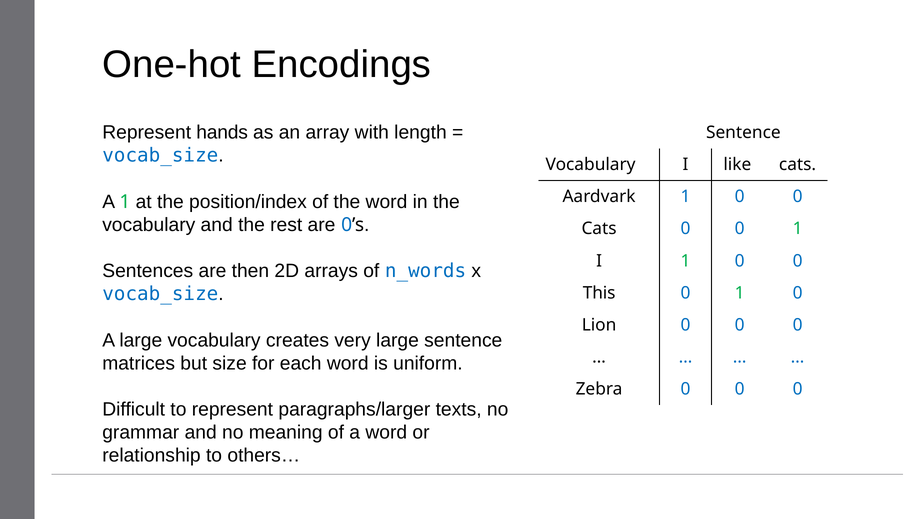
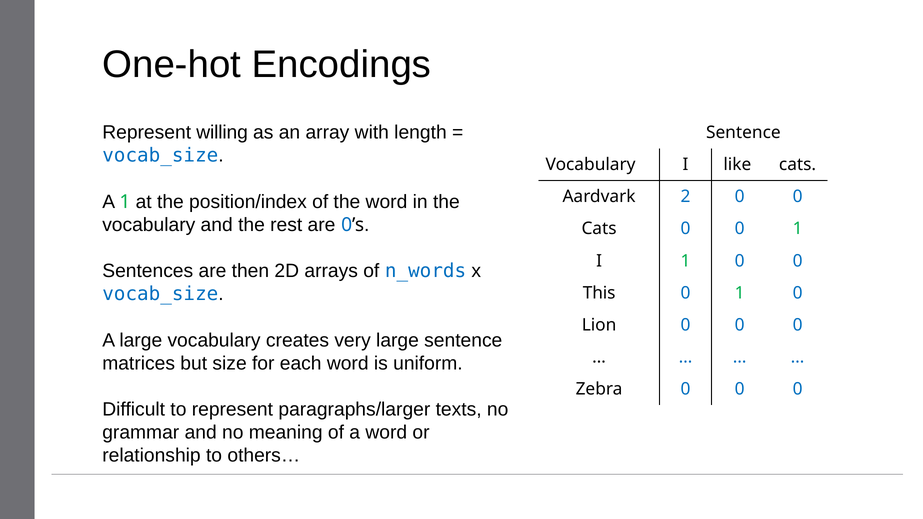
hands: hands -> willing (222, 133)
Aardvark 1: 1 -> 2 (686, 197)
